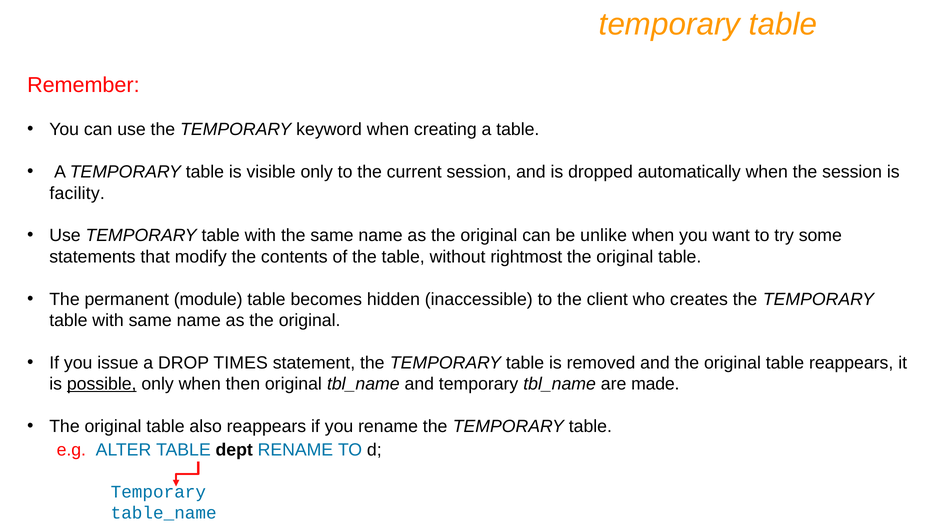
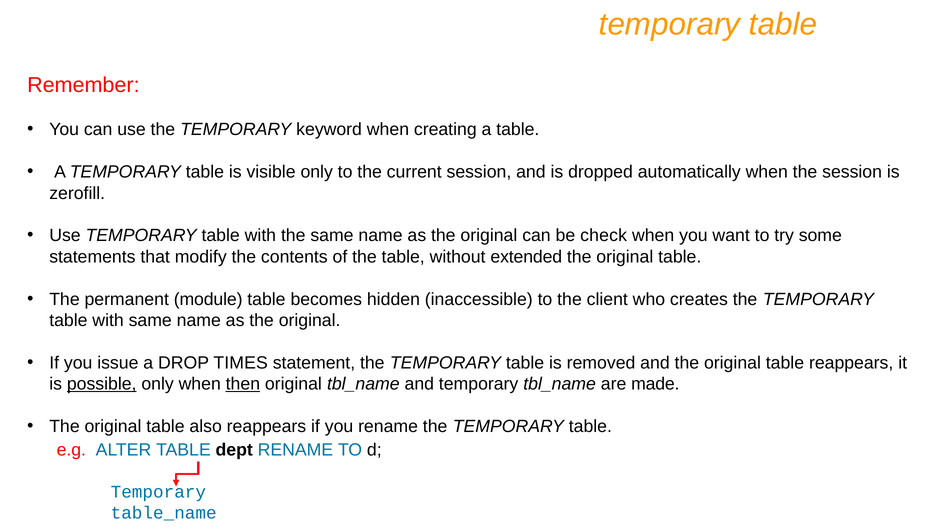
facility: facility -> zerofill (77, 193)
unlike: unlike -> check (604, 236)
rightmost: rightmost -> extended (526, 257)
then underline: none -> present (243, 384)
